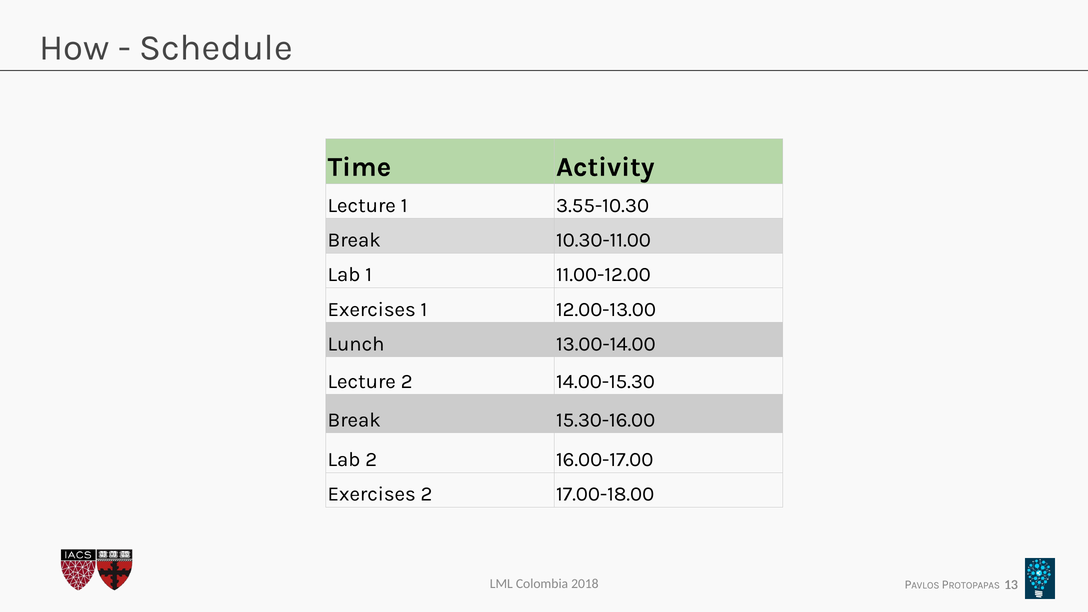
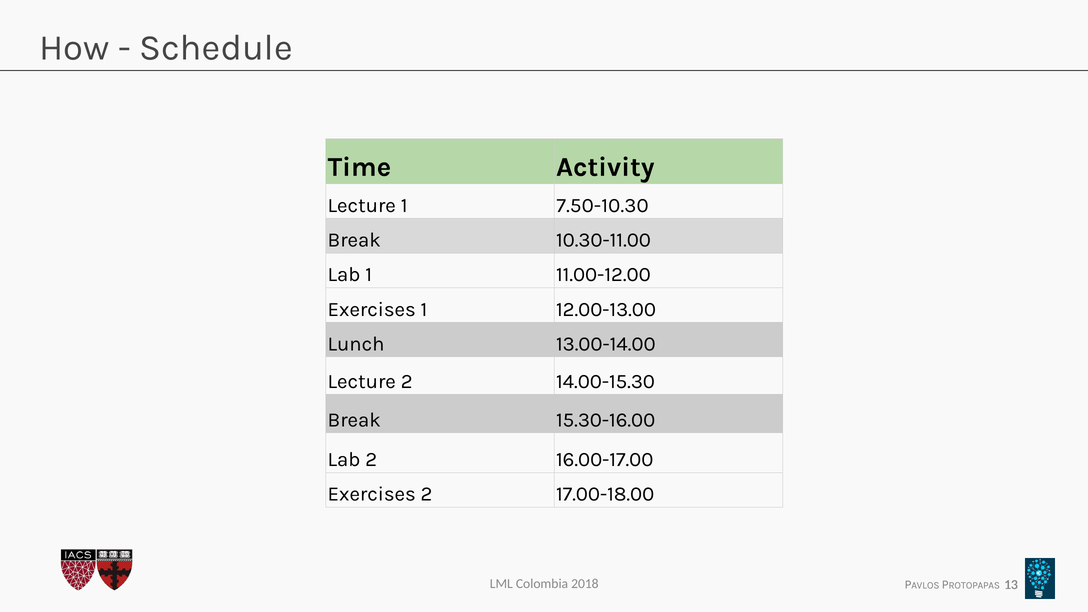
3.55-10.30: 3.55-10.30 -> 7.50-10.30 (603, 205)
